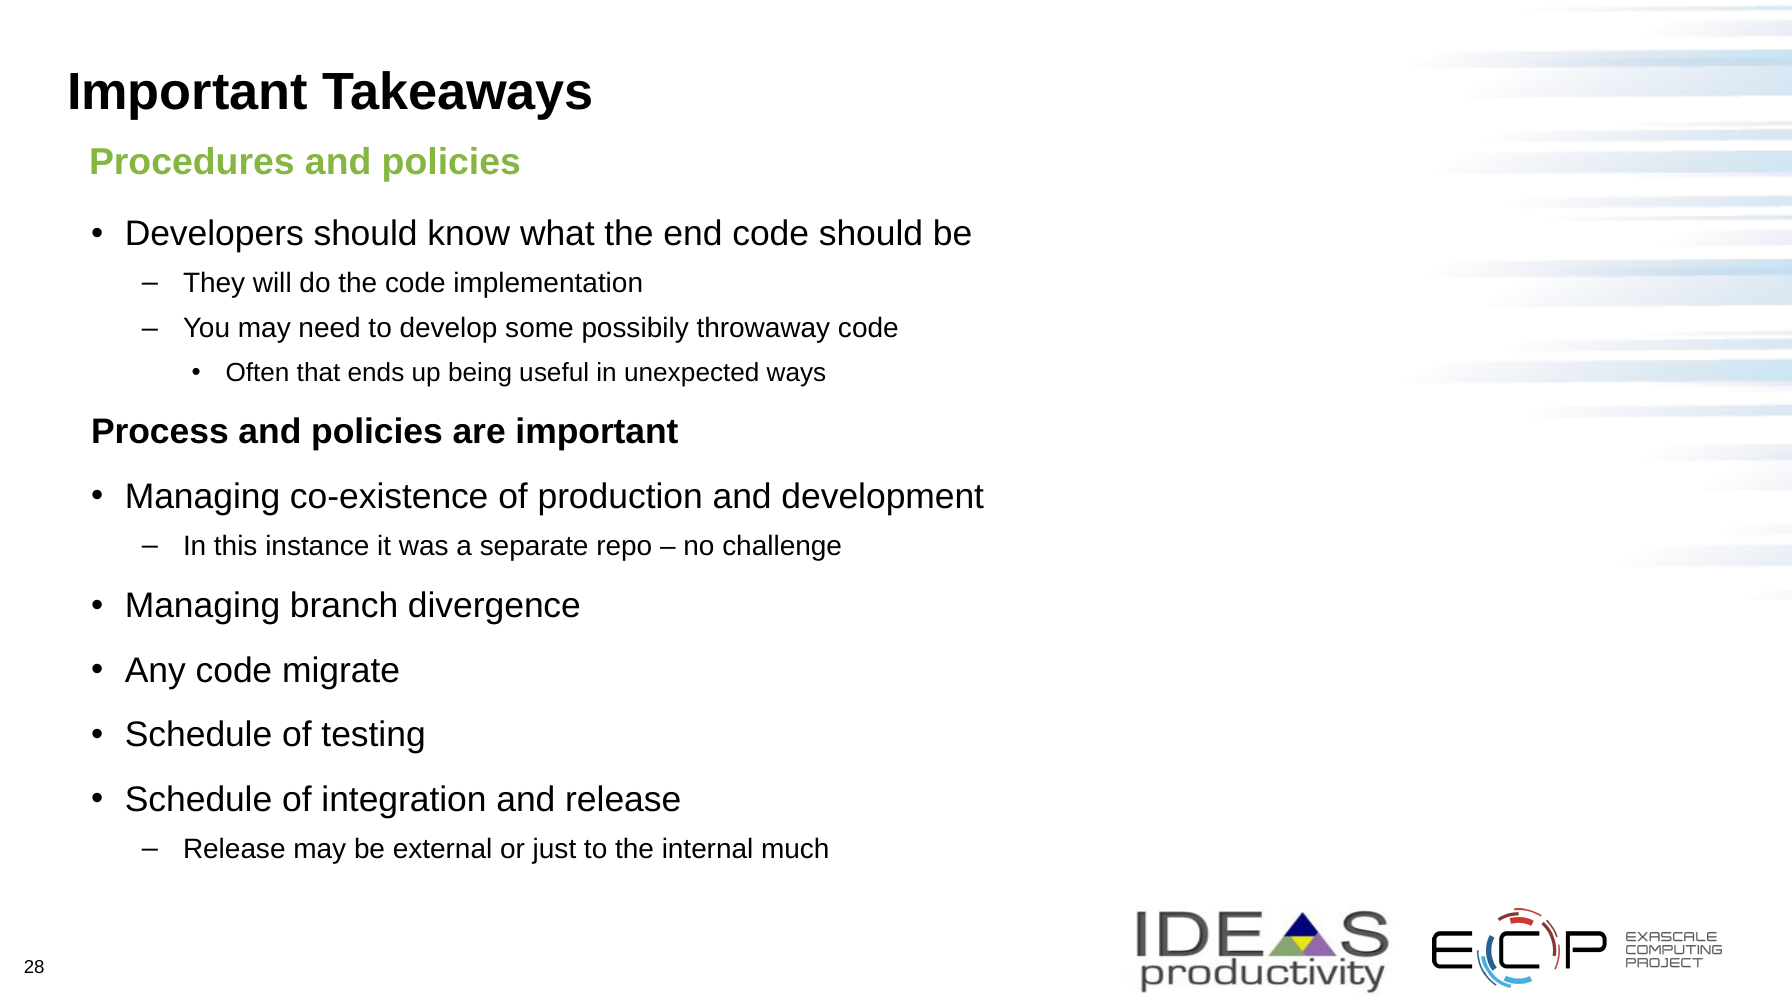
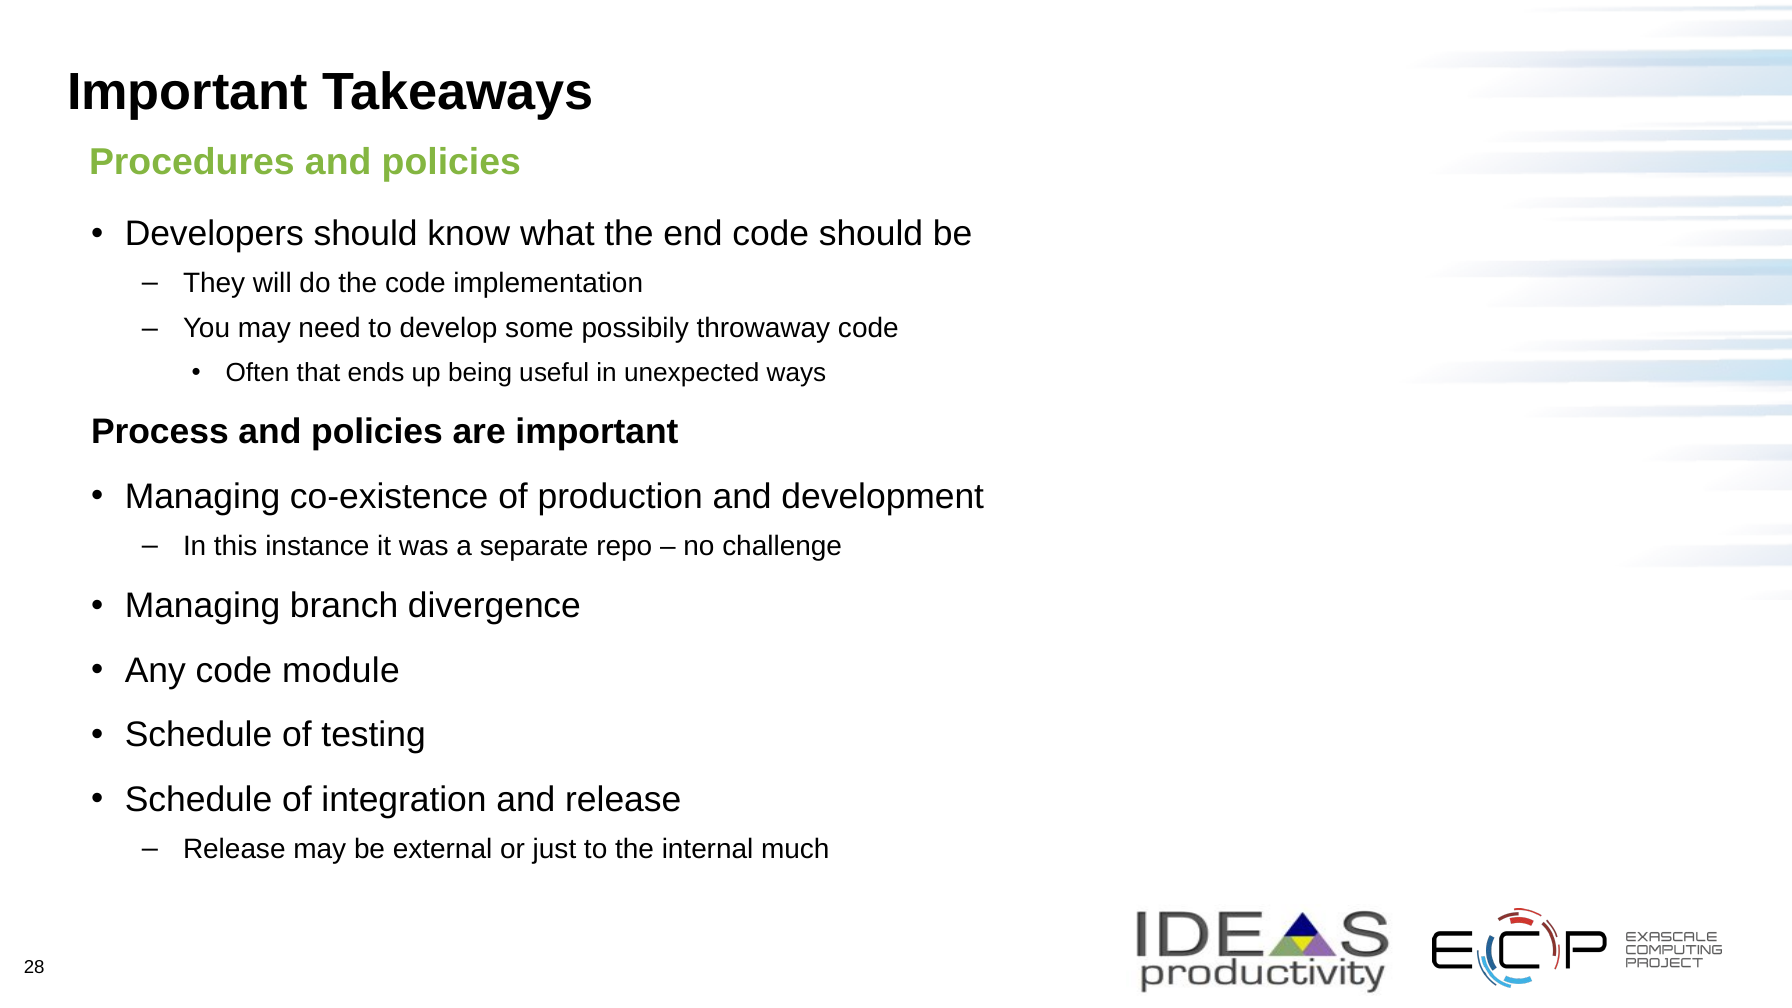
migrate: migrate -> module (341, 671)
